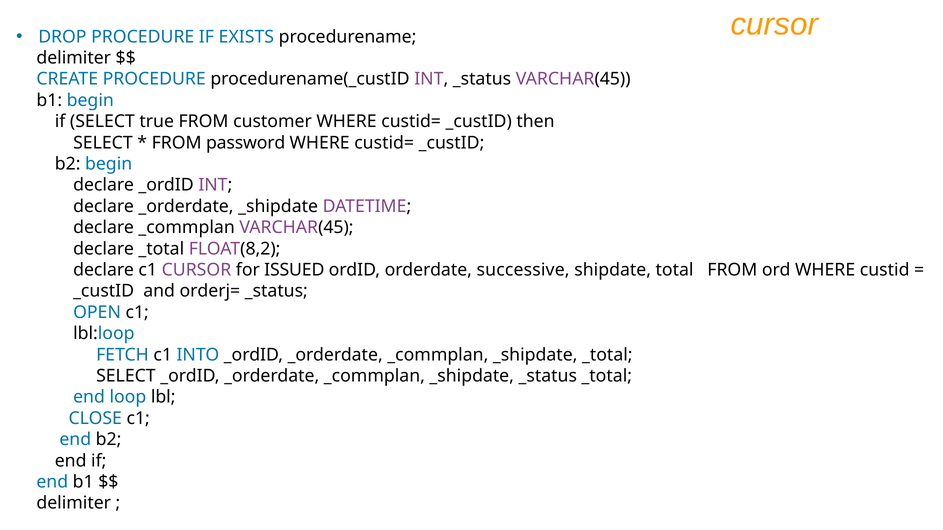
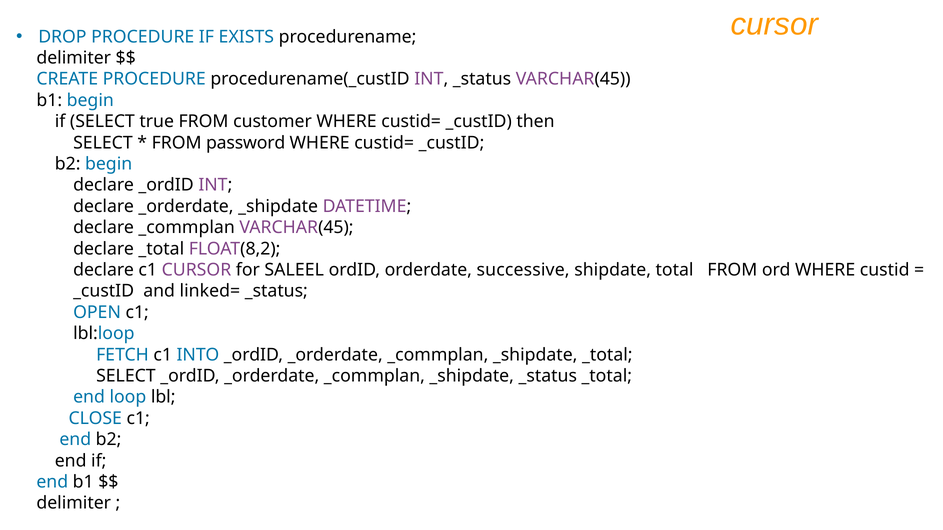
ISSUED: ISSUED -> SALEEL (294, 270)
orderj=: orderj= -> linked= (210, 291)
